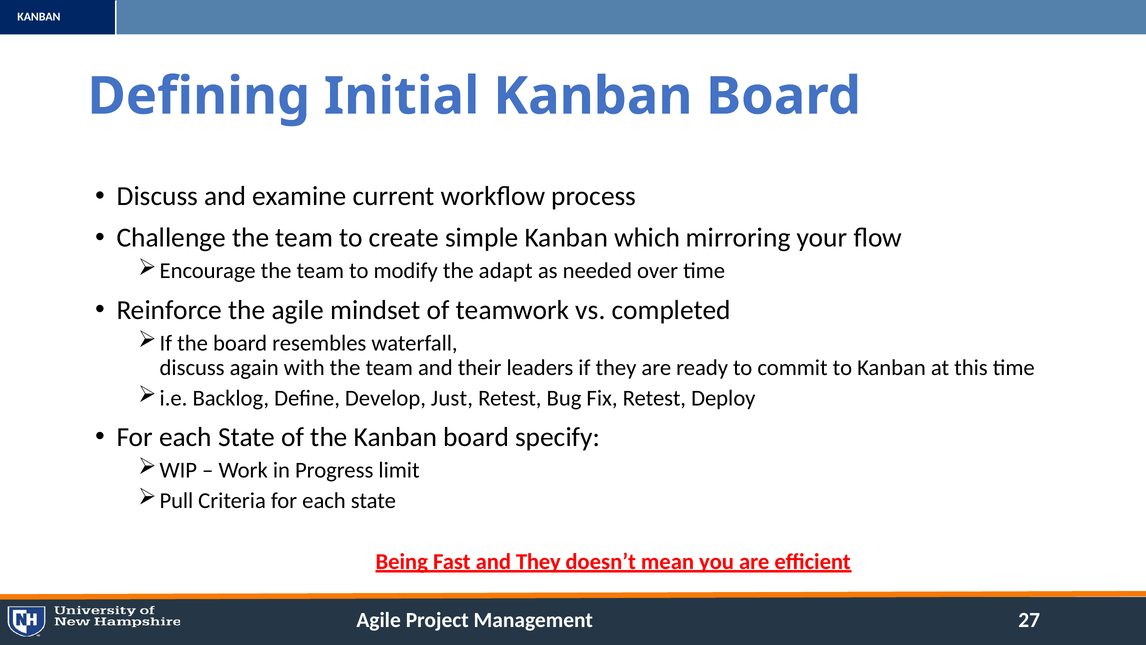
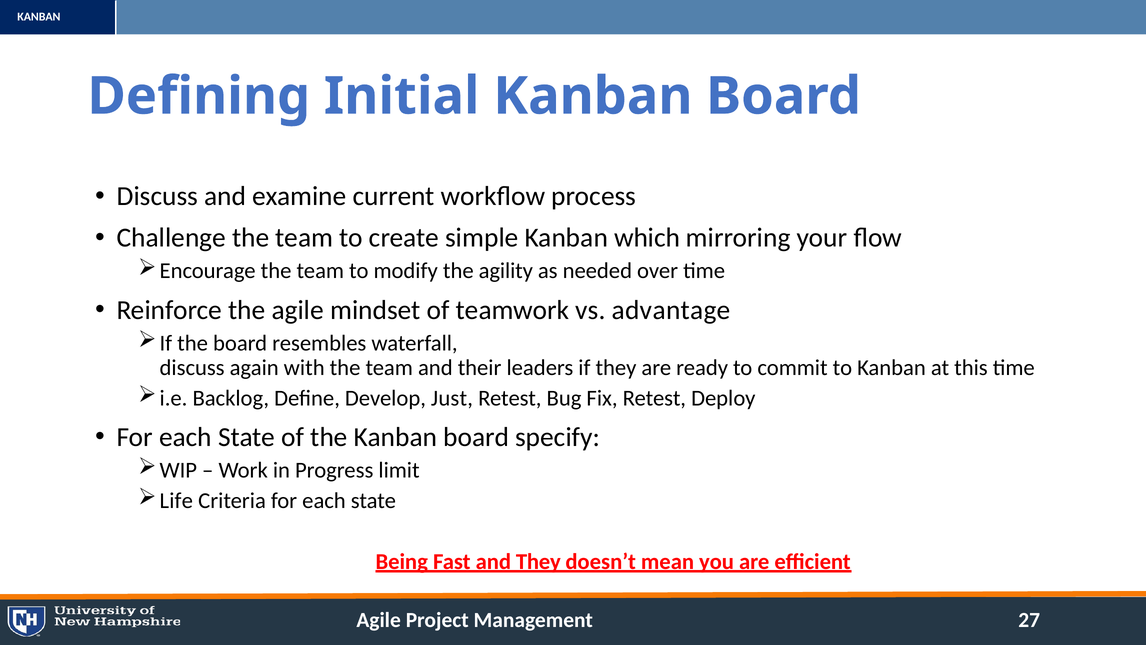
adapt: adapt -> agility (506, 271)
completed: completed -> advantage (671, 310)
Pull: Pull -> Life (176, 500)
